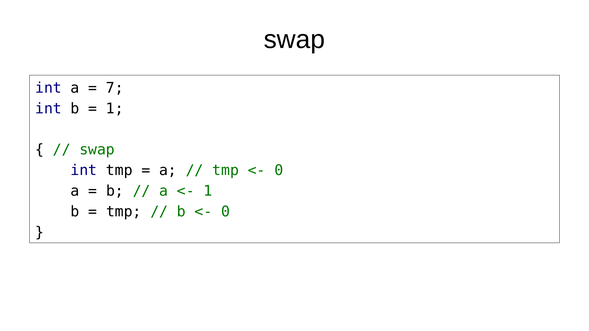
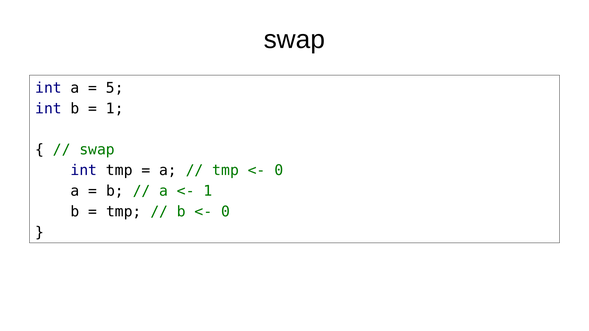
7: 7 -> 5 (115, 88)
